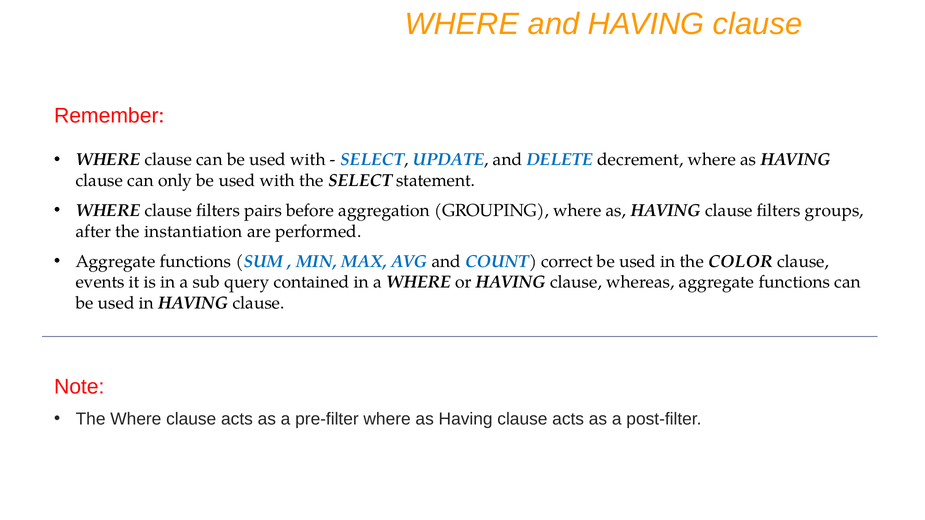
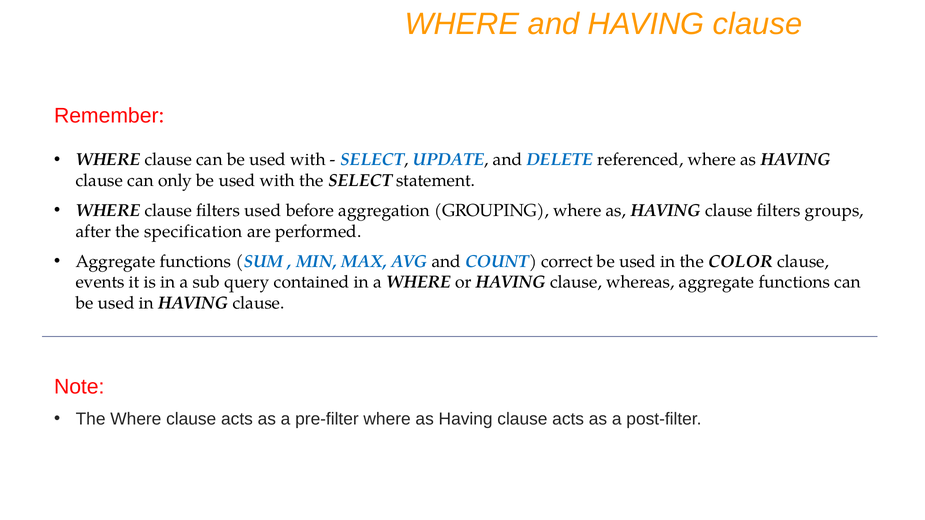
decrement: decrement -> referenced (640, 160)
filters pairs: pairs -> used (263, 211)
instantiation: instantiation -> specification (193, 231)
